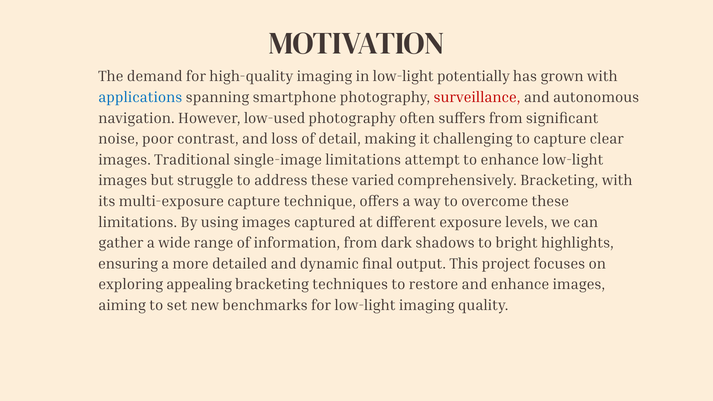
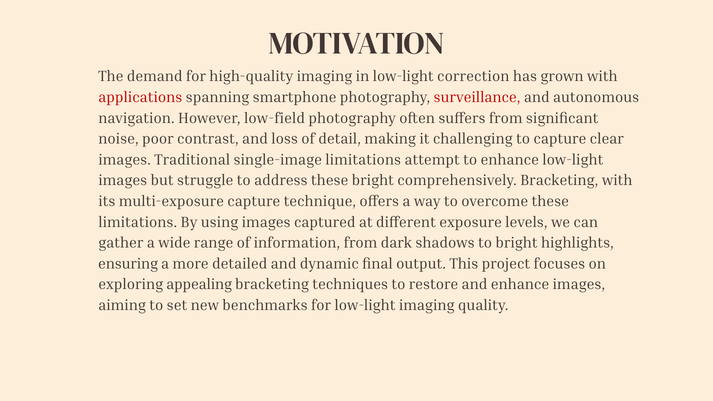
potentially: potentially -> correction (473, 77)
applications colour: blue -> red (140, 97)
low-used: low-used -> low-field (275, 118)
these varied: varied -> bright (373, 181)
